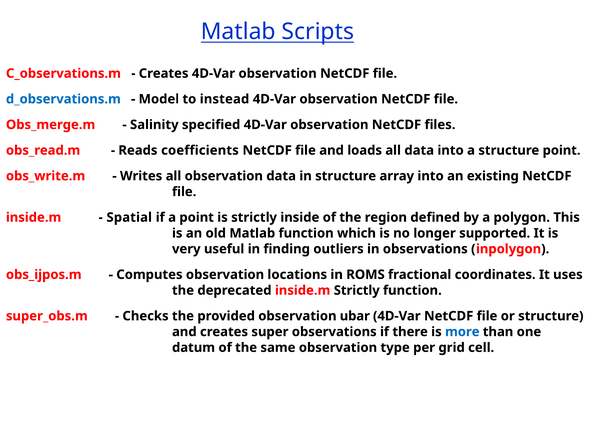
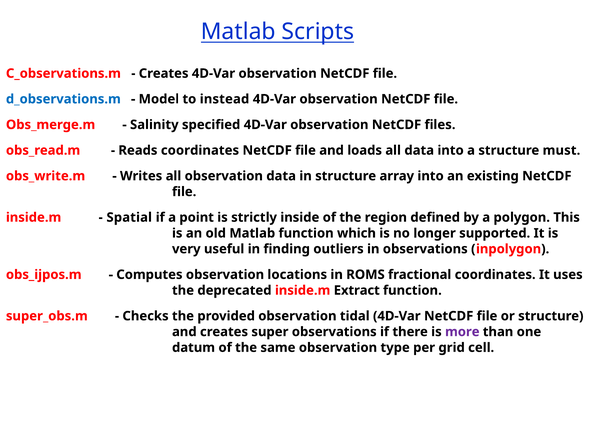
Reads coefficients: coefficients -> coordinates (200, 150)
structure point: point -> must (561, 150)
inside.m Strictly: Strictly -> Extract (357, 290)
ubar: ubar -> tidal (355, 315)
more colour: blue -> purple (462, 331)
